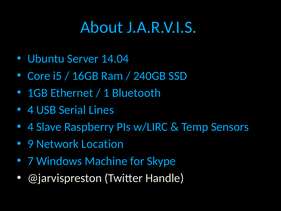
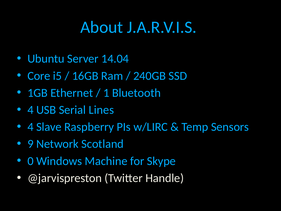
Location: Location -> Scotland (103, 144)
7: 7 -> 0 (30, 161)
